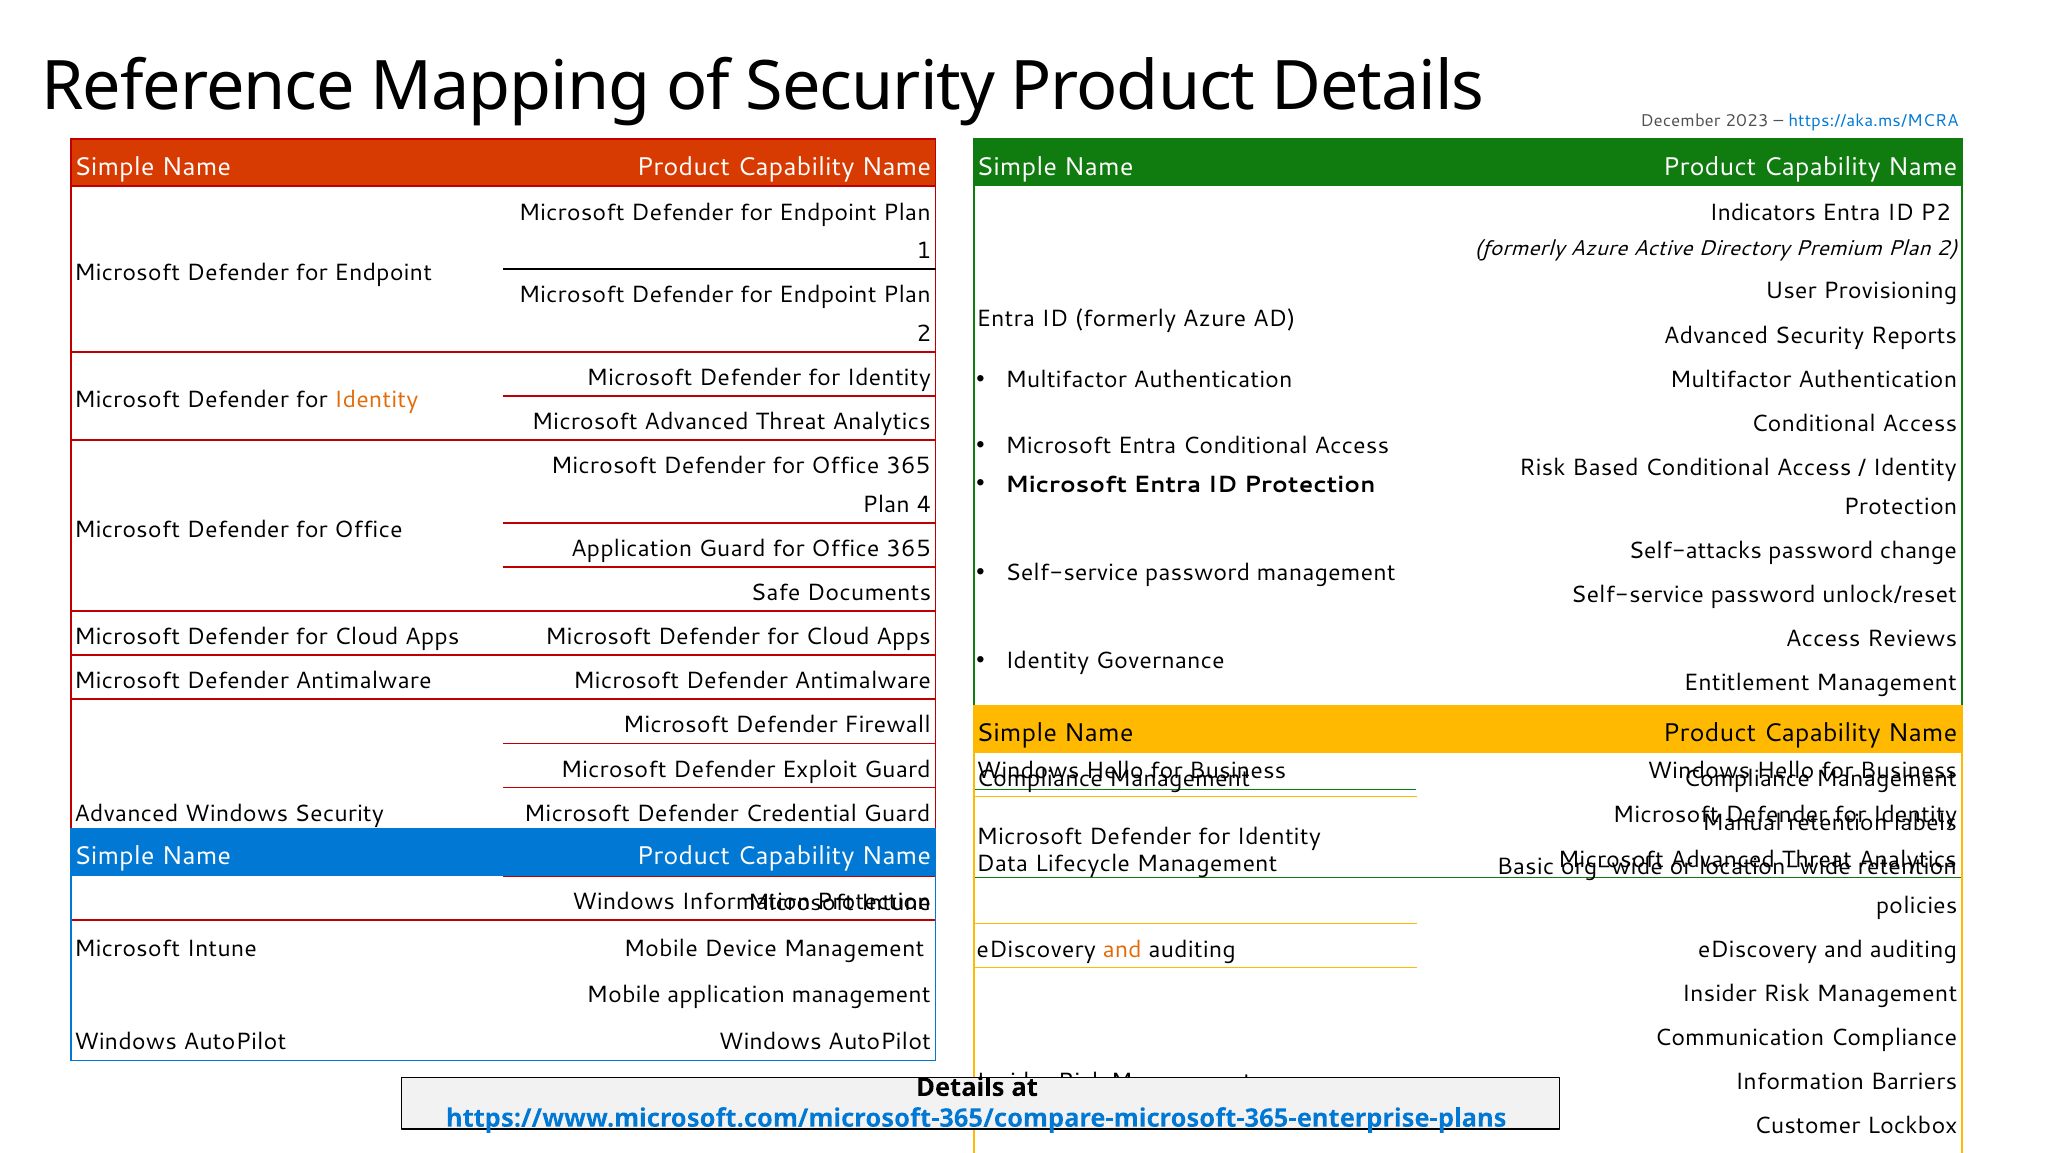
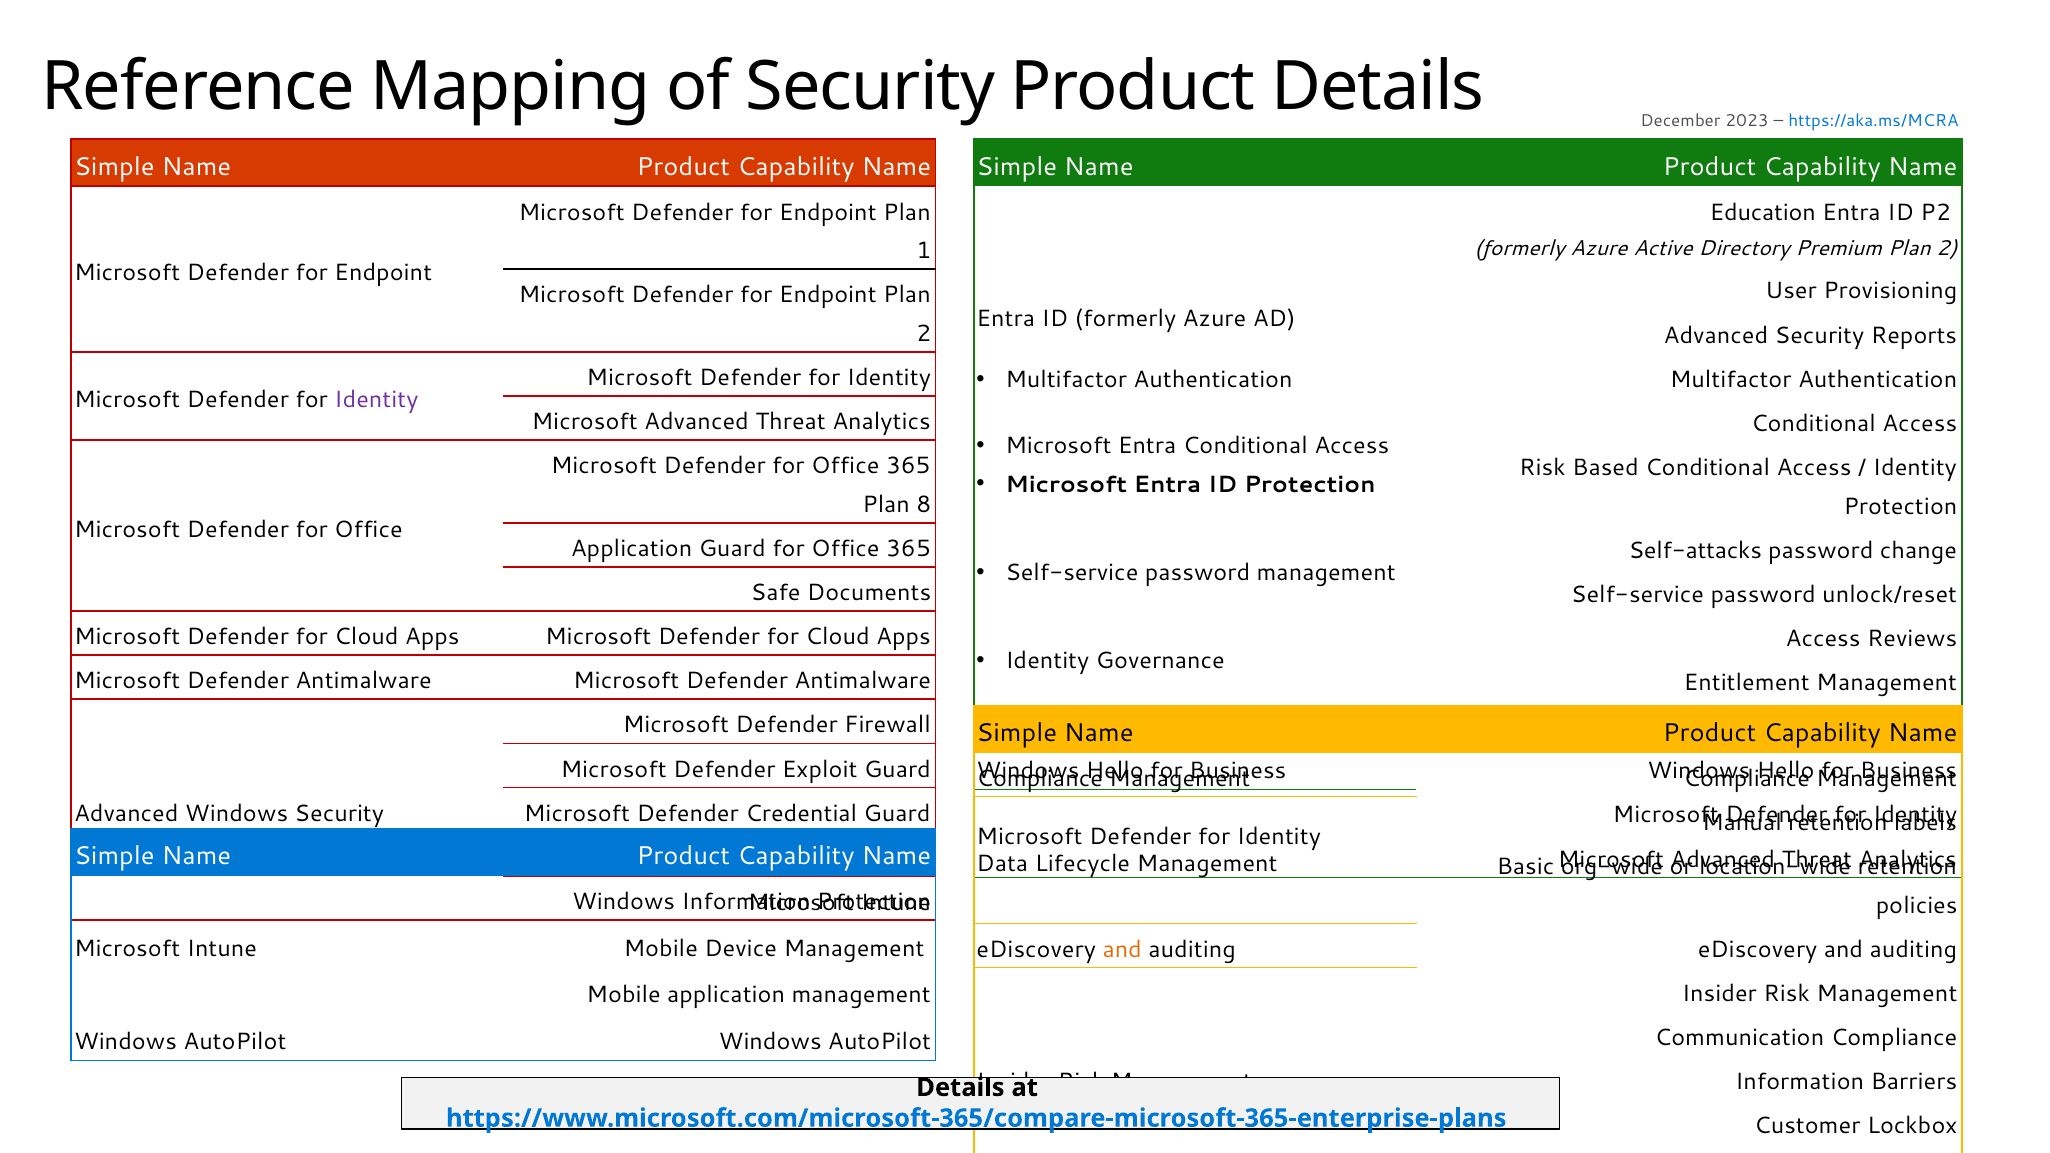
Indicators: Indicators -> Education (1763, 212)
Identity colour: orange -> purple (376, 400)
4: 4 -> 8 (924, 505)
